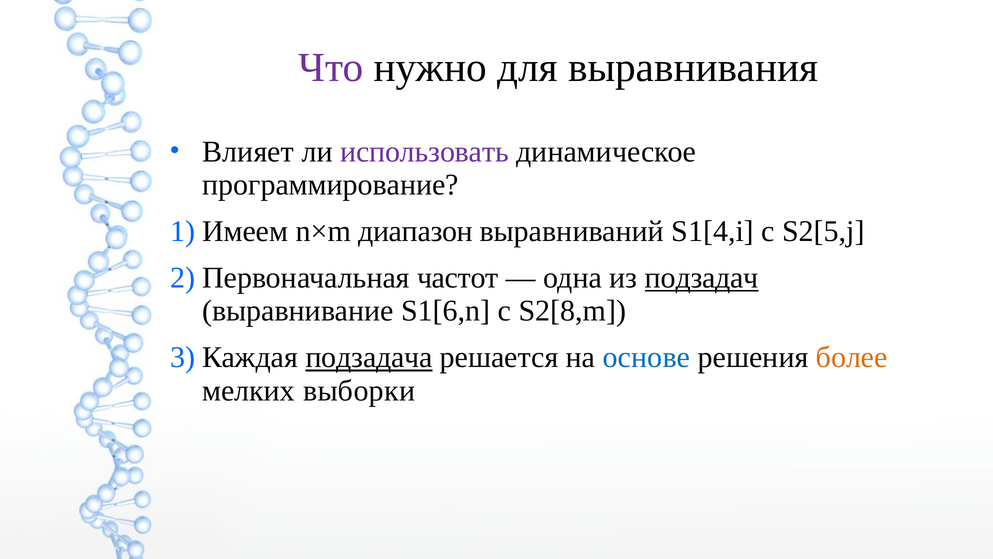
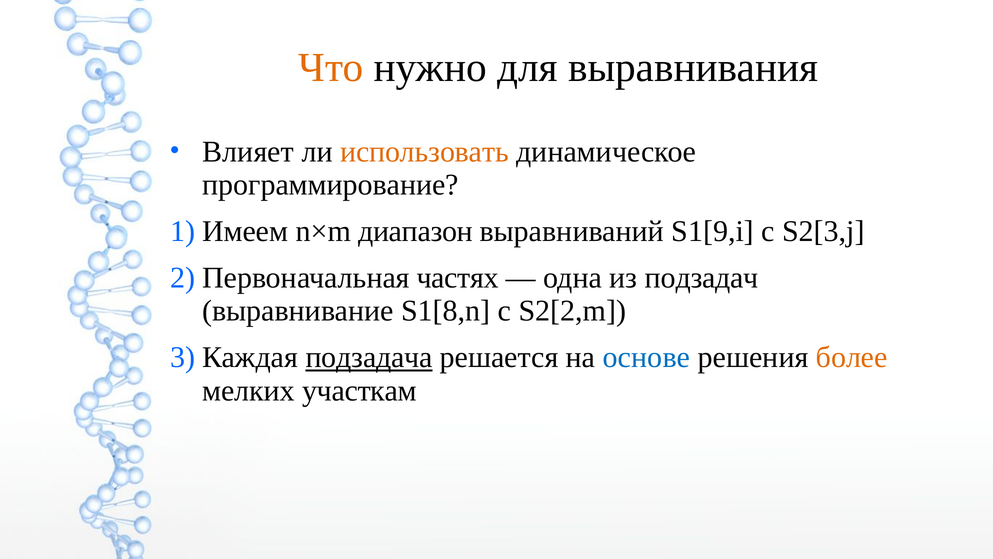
Что colour: purple -> orange (331, 68)
использовать colour: purple -> orange (424, 152)
S1[4,i: S1[4,i -> S1[9,i (713, 231)
S2[5,j: S2[5,j -> S2[3,j (823, 231)
частот: частот -> частях (458, 278)
подзадач underline: present -> none (702, 278)
S1[6,n: S1[6,n -> S1[8,n (446, 311)
S2[8,m: S2[8,m -> S2[2,m (572, 311)
выборки: выборки -> участкам (359, 390)
